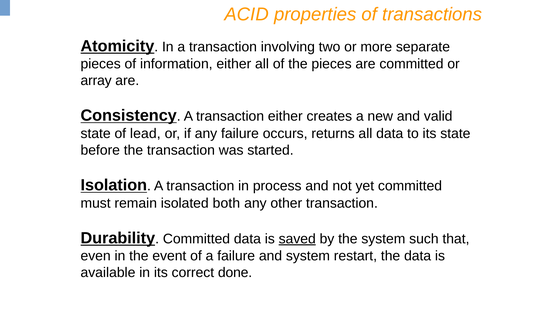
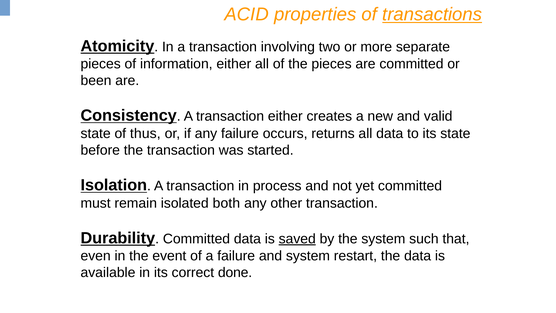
transactions underline: none -> present (432, 14)
array: array -> been (96, 81)
lead: lead -> thus (145, 133)
